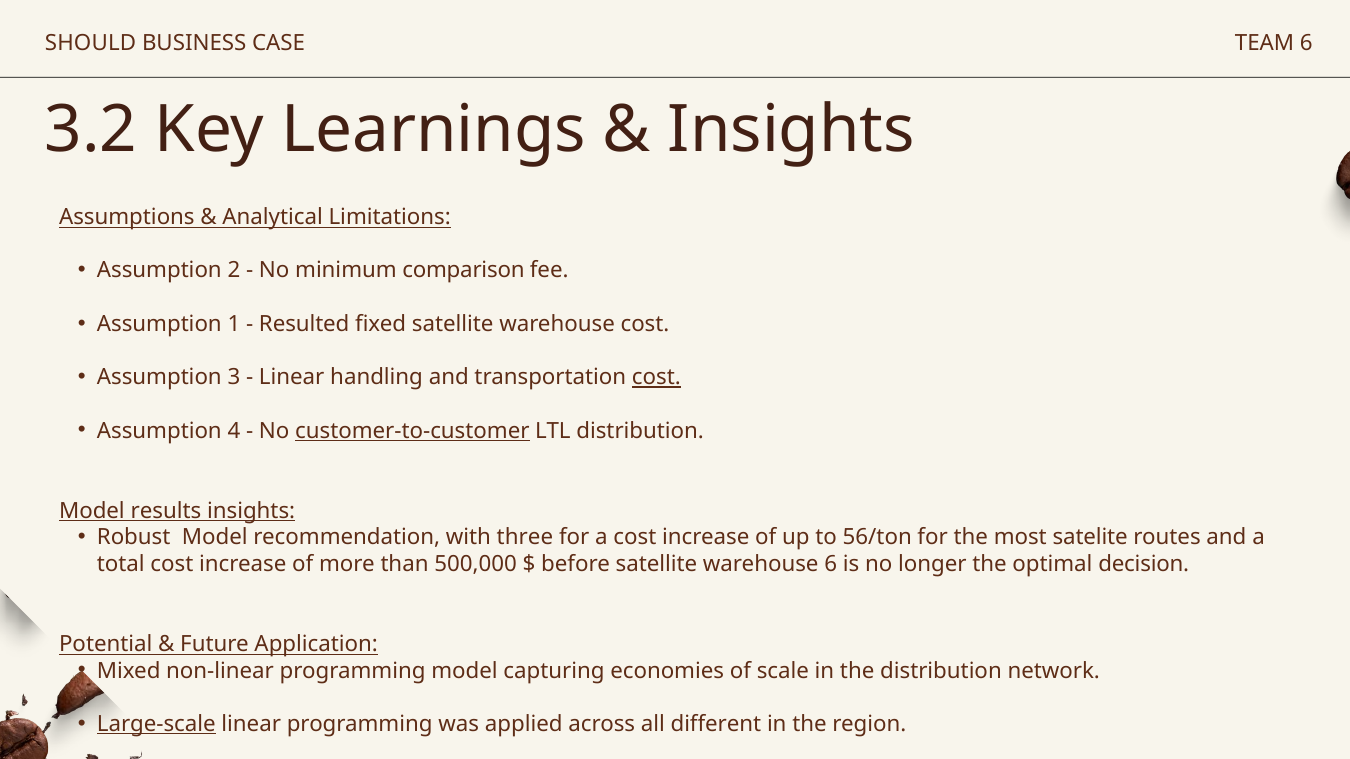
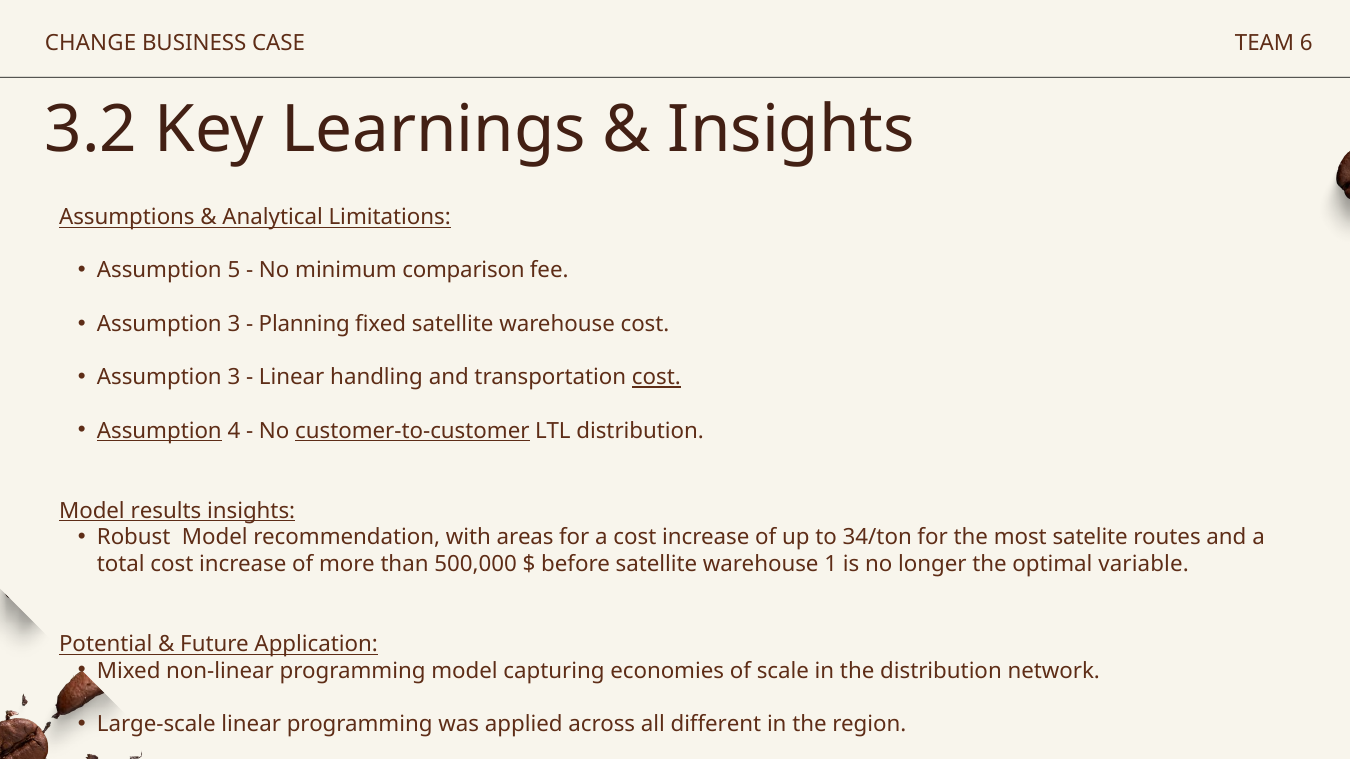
SHOULD: SHOULD -> CHANGE (91, 43)
2: 2 -> 5 (234, 271)
1: 1 -> 3 (234, 324)
Resulted: Resulted -> Planning (304, 324)
Assumption underline: none -> present (159, 431)
three: three -> areas (525, 538)
56/ton: 56/ton -> 34/ton (877, 538)
warehouse 6: 6 -> 1 (831, 564)
decision: decision -> variable (1144, 564)
Large-scale underline: present -> none (156, 724)
